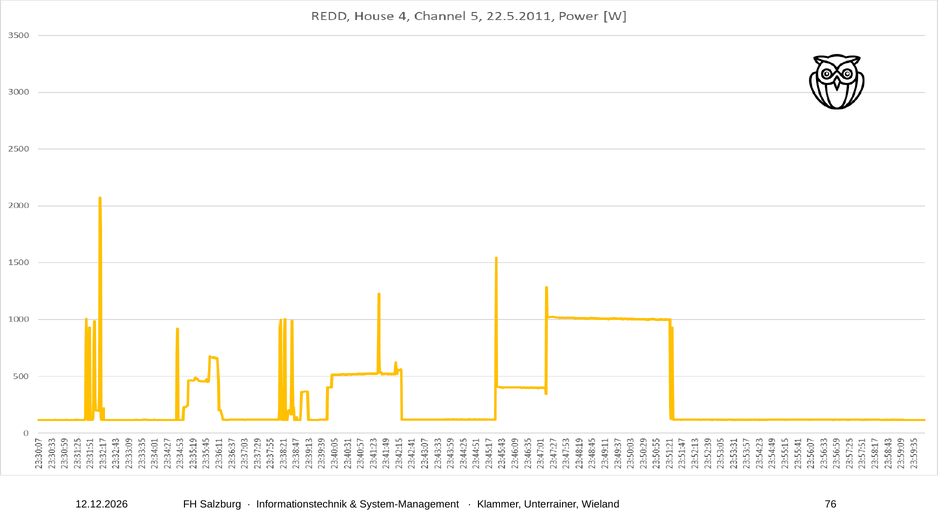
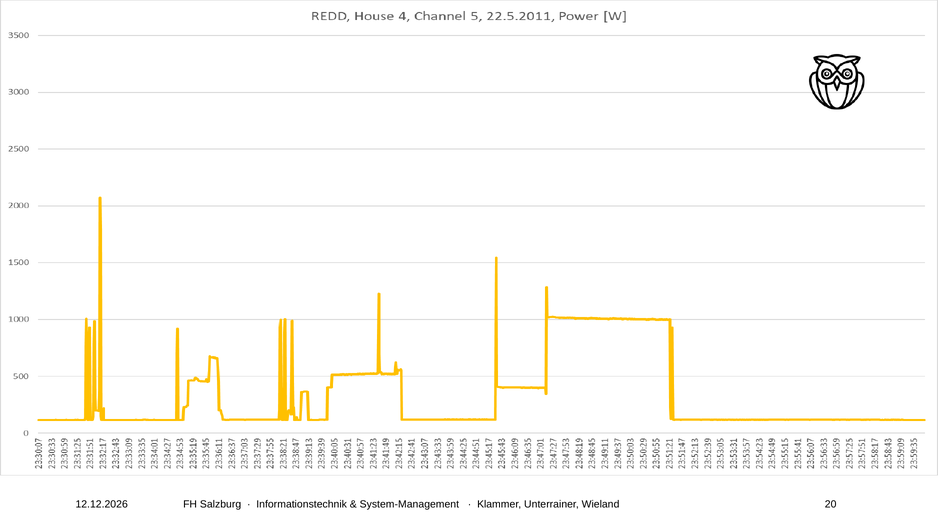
76: 76 -> 20 (831, 504)
